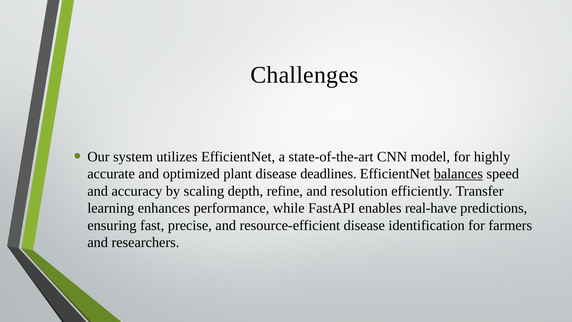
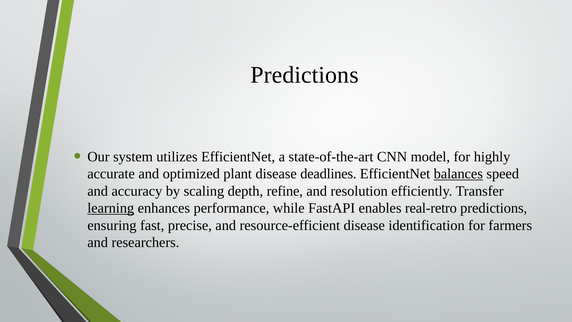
Challenges: Challenges -> Predictions (305, 75)
learning underline: none -> present (111, 208)
real-have: real-have -> real-retro (431, 208)
